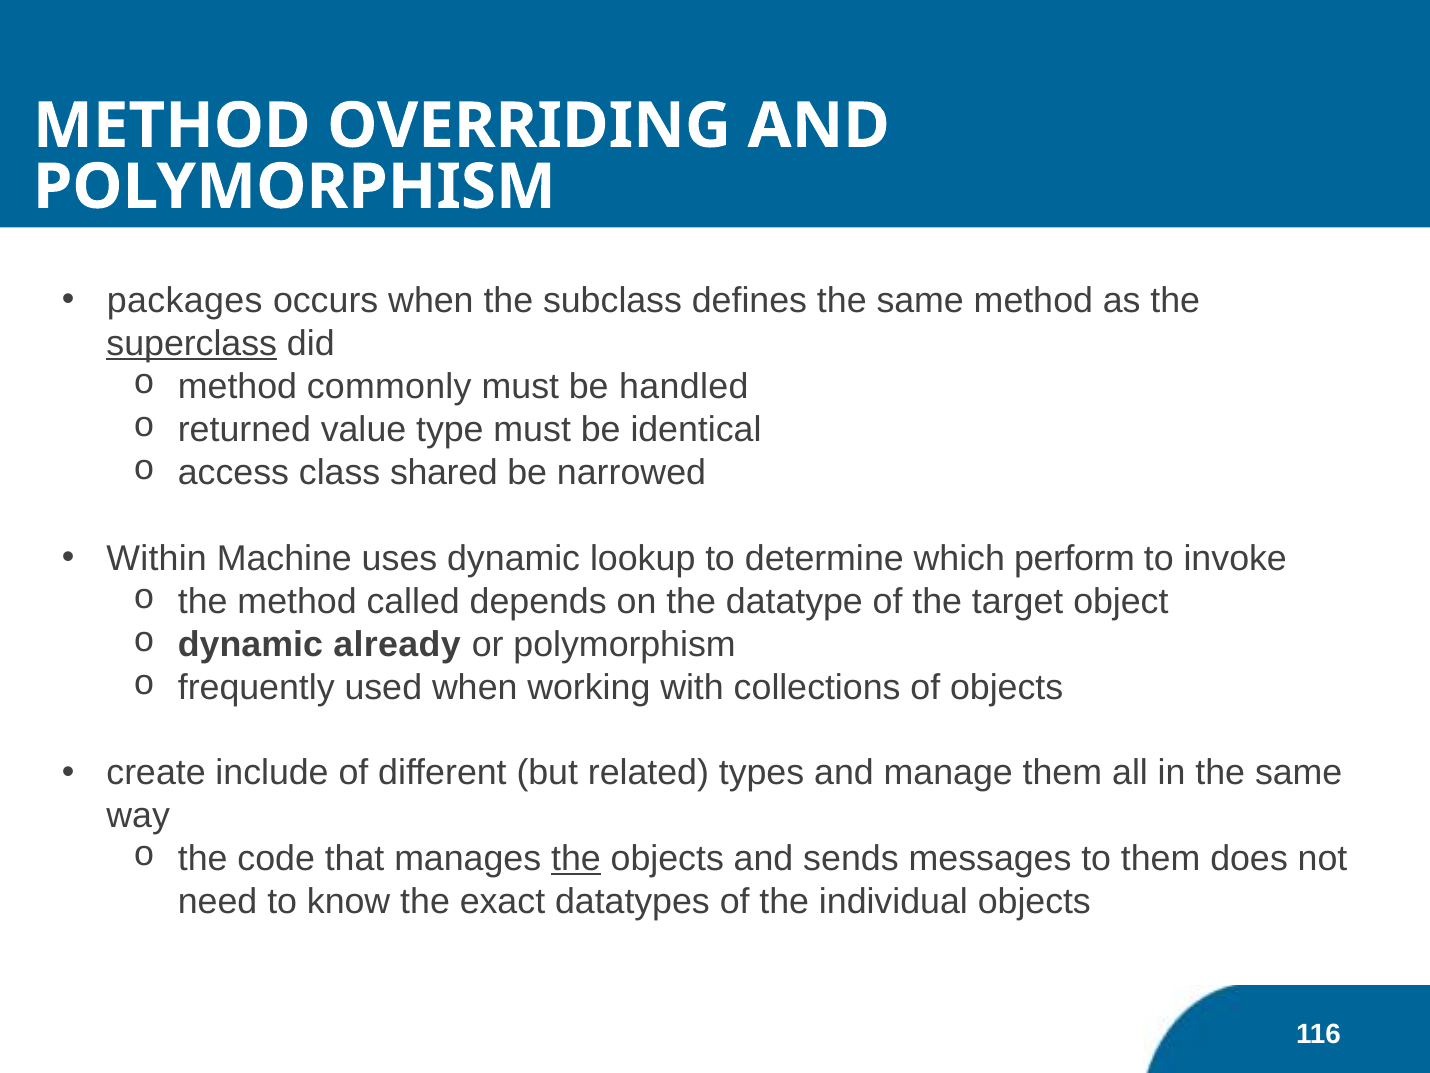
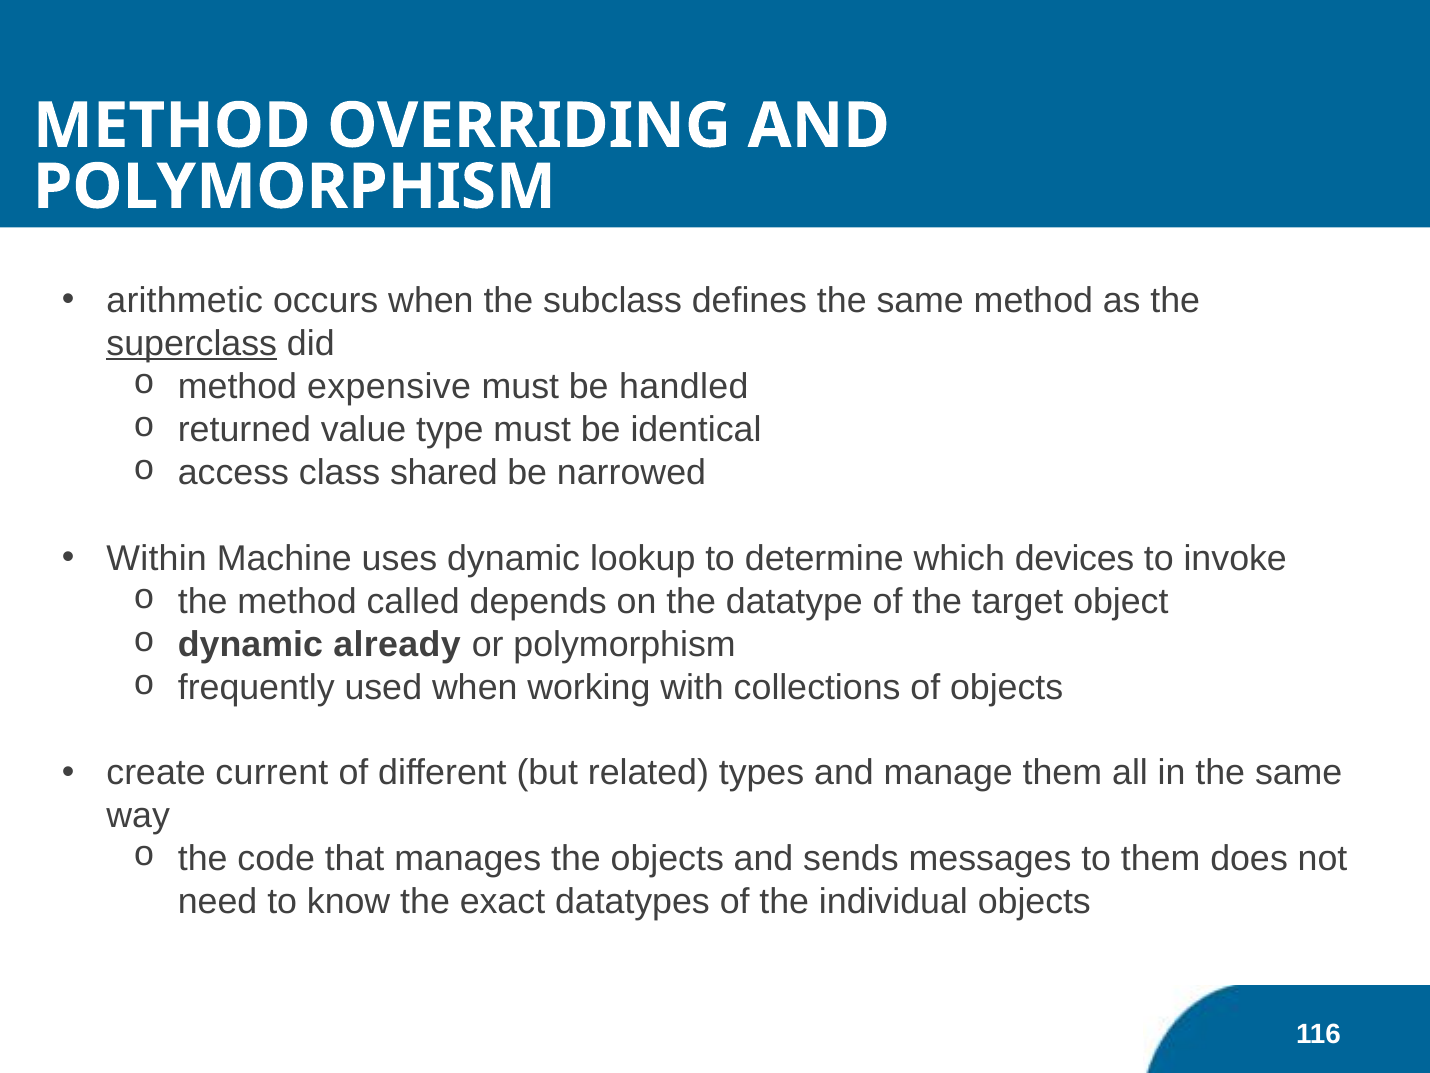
packages: packages -> arithmetic (185, 301)
commonly: commonly -> expensive (389, 387)
perform: perform -> devices (1075, 558)
include: include -> current (272, 773)
the underline: present -> none (576, 859)
